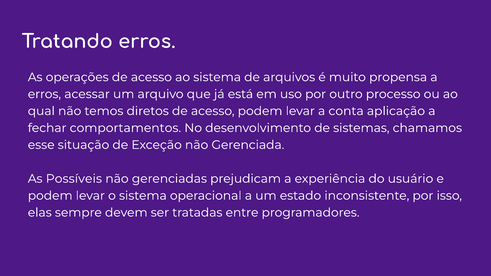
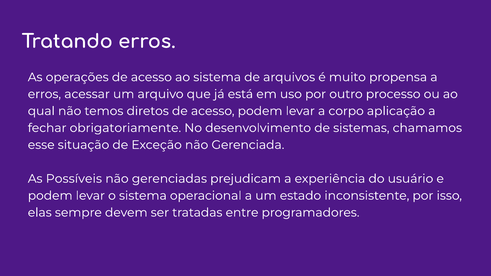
conta: conta -> corpo (346, 111)
comportamentos: comportamentos -> obrigatoriamente (125, 128)
